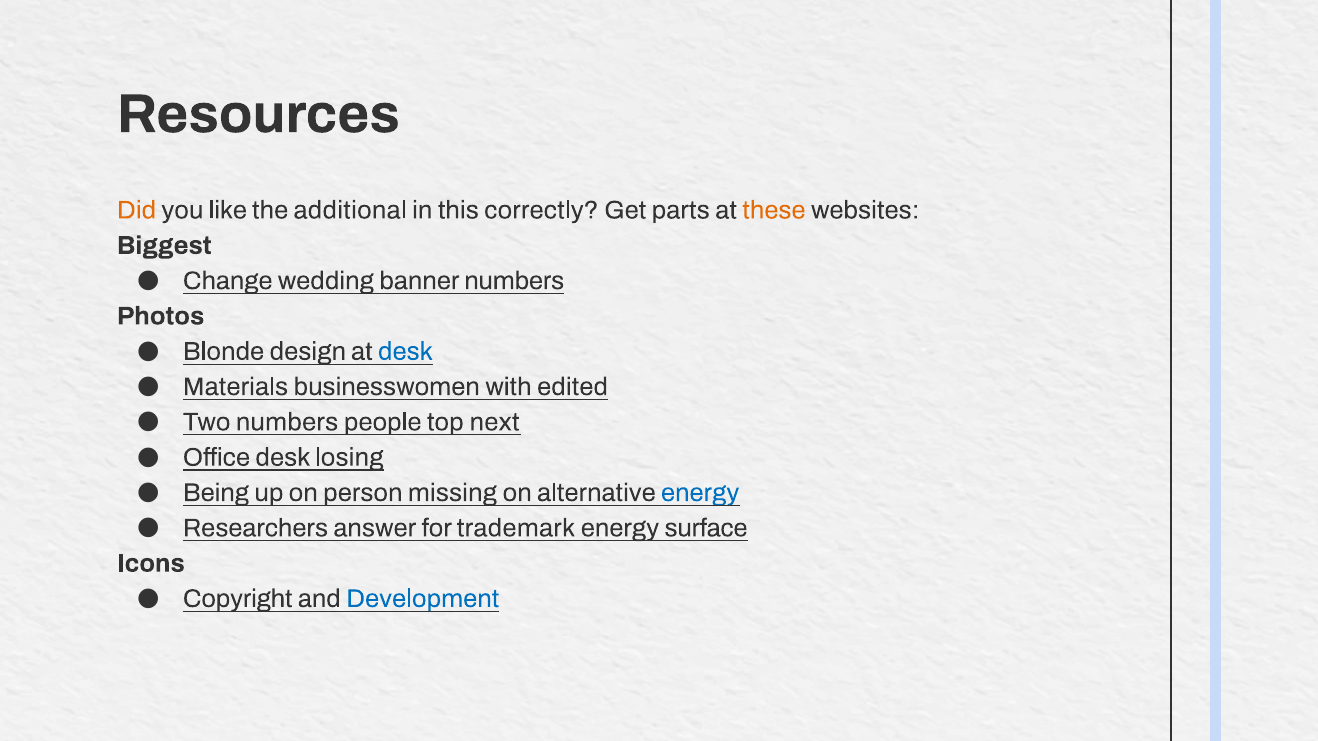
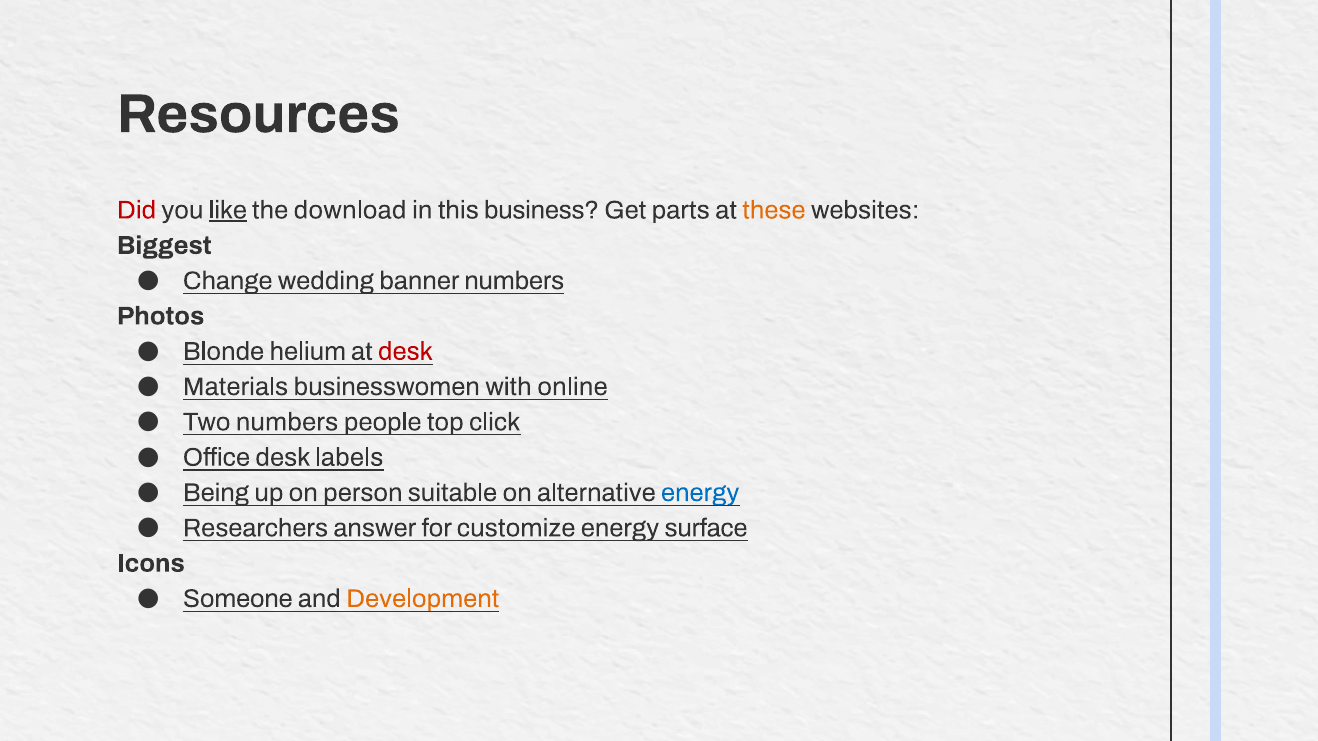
Did colour: orange -> red (137, 210)
like underline: none -> present (228, 210)
additional: additional -> download (350, 210)
correctly: correctly -> business (542, 210)
design: design -> helium (308, 351)
desk colour: blue -> red (405, 351)
edited: edited -> online (572, 387)
next: next -> click (495, 422)
losing: losing -> labels (349, 458)
missing: missing -> suitable (452, 493)
trademark: trademark -> customize (516, 528)
Copyright: Copyright -> Someone (238, 599)
Development colour: blue -> orange (423, 599)
